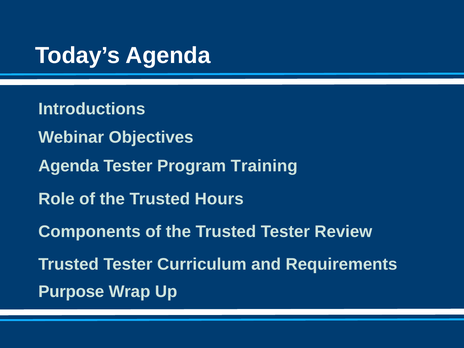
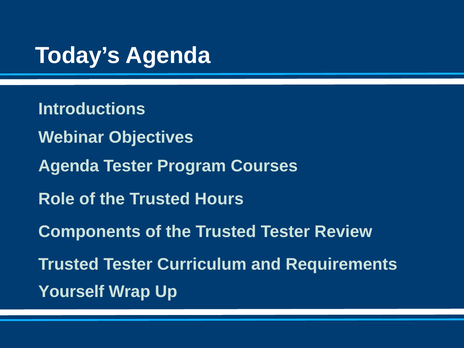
Training: Training -> Courses (264, 166)
Purpose: Purpose -> Yourself (71, 292)
